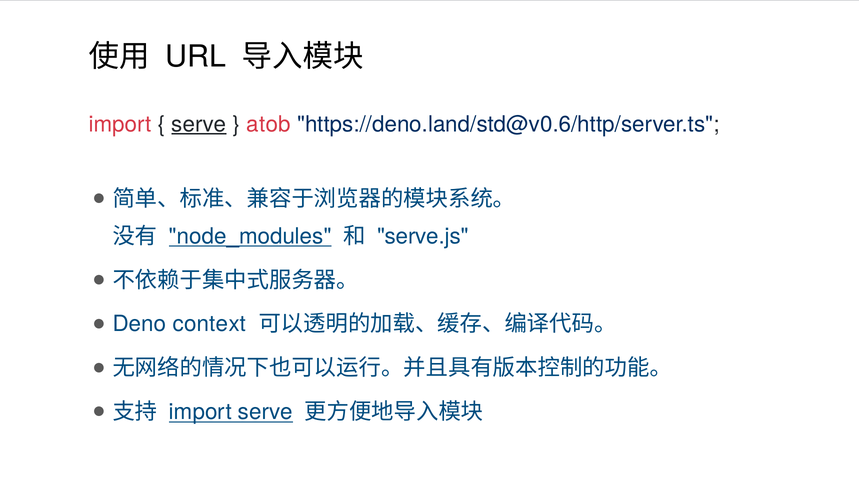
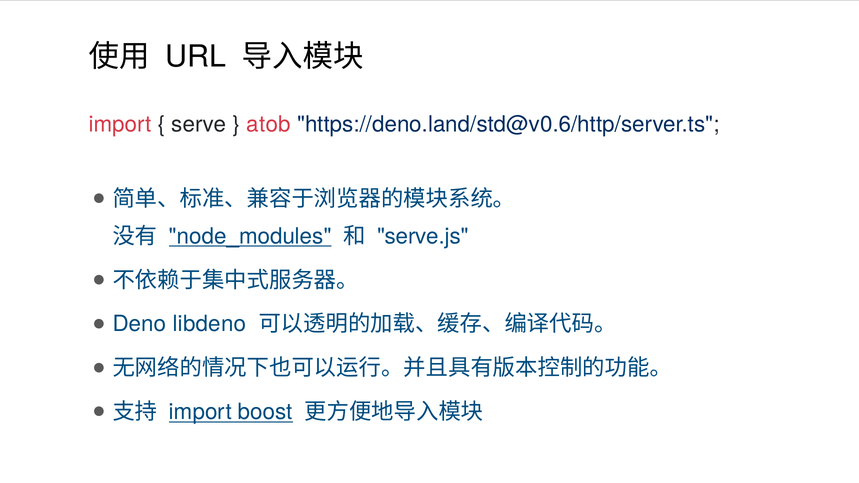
serve underline: present -> none (199, 124)
context: context -> libdeno (209, 324)
import serve: serve -> boost (265, 412)
